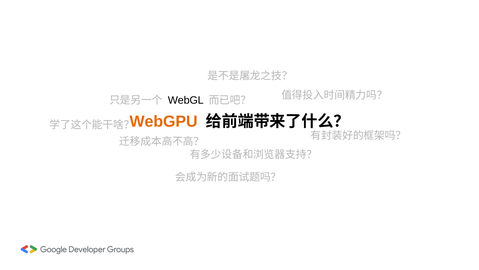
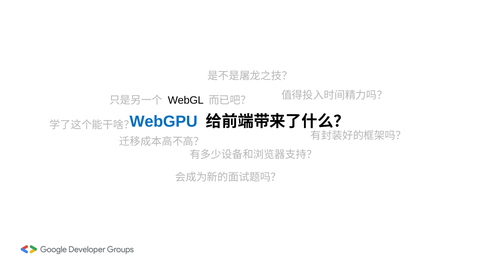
WebGPU colour: orange -> blue (164, 121)
